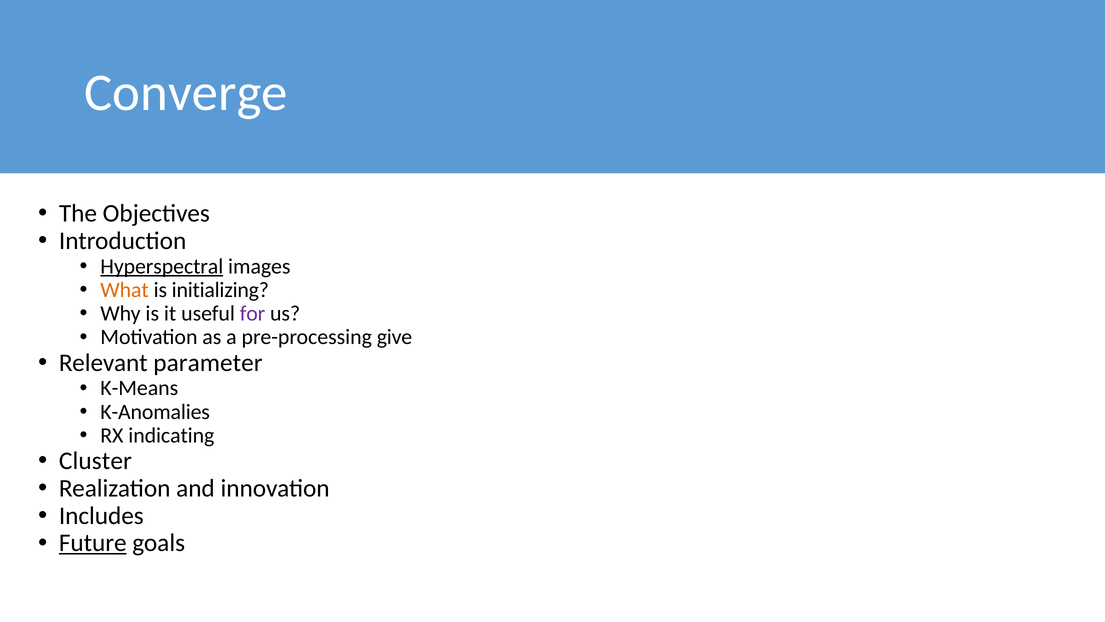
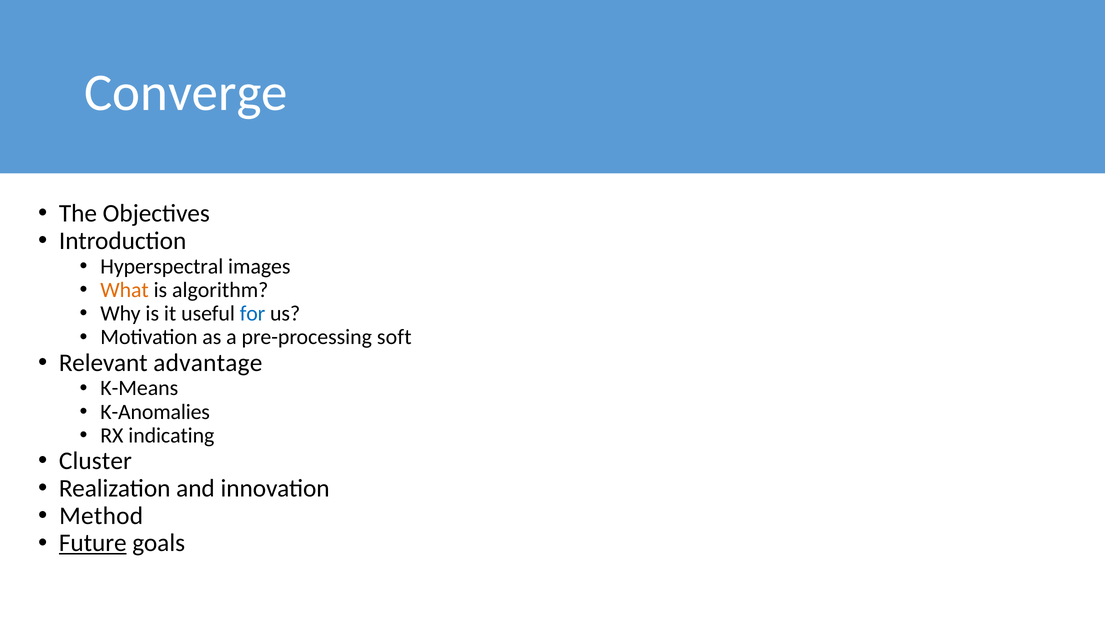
Hyperspectral underline: present -> none (162, 266)
initializing: initializing -> algorithm (220, 290)
for colour: purple -> blue (253, 313)
give: give -> soft (394, 337)
parameter: parameter -> advantage (208, 362)
Includes: Includes -> Method (101, 515)
